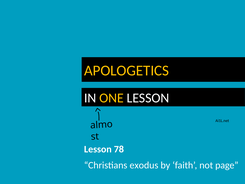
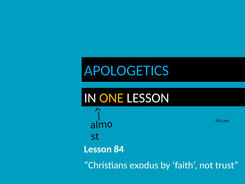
APOLOGETICS colour: yellow -> light blue (127, 70)
78: 78 -> 84 (119, 149)
page: page -> trust (227, 165)
